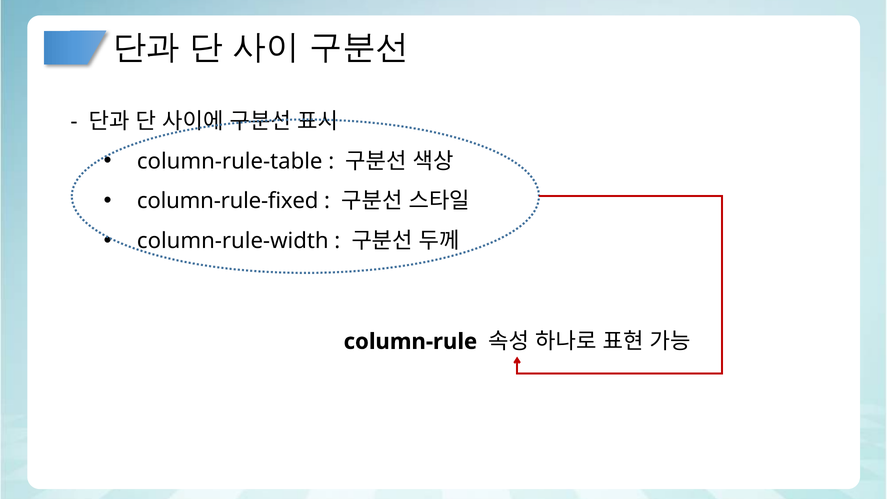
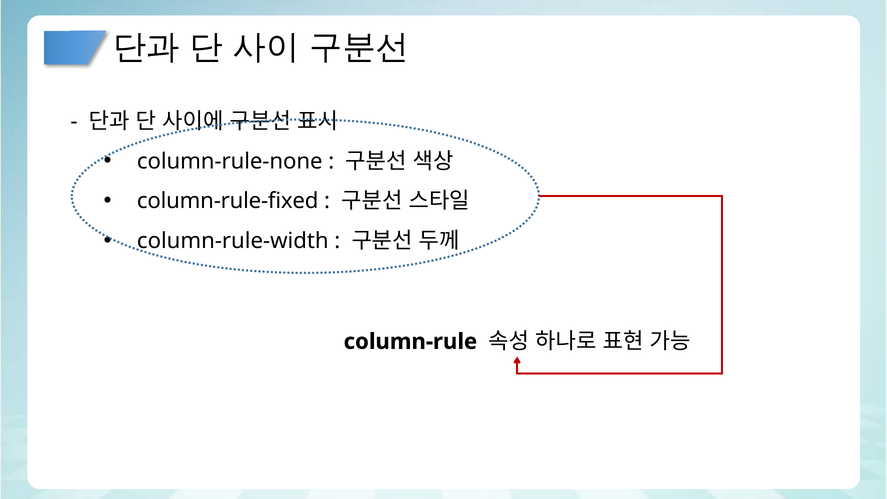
column-rule-table: column-rule-table -> column-rule-none (230, 161)
